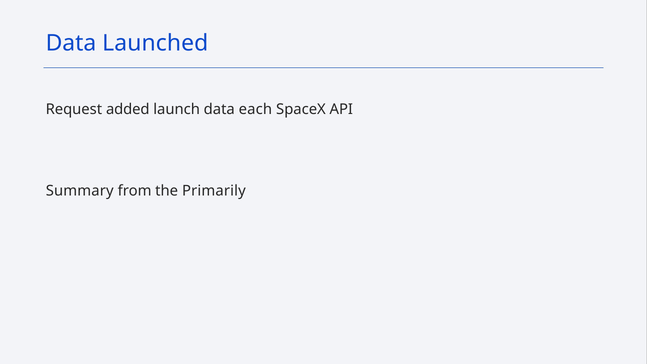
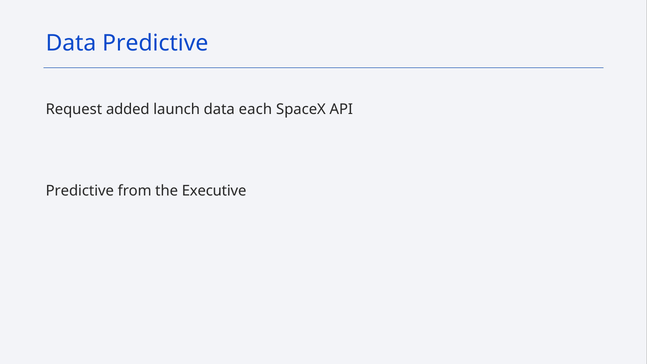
Data Launched: Launched -> Predictive (155, 43)
Summary: Summary -> Predictive (80, 191)
Primarily: Primarily -> Executive (214, 191)
